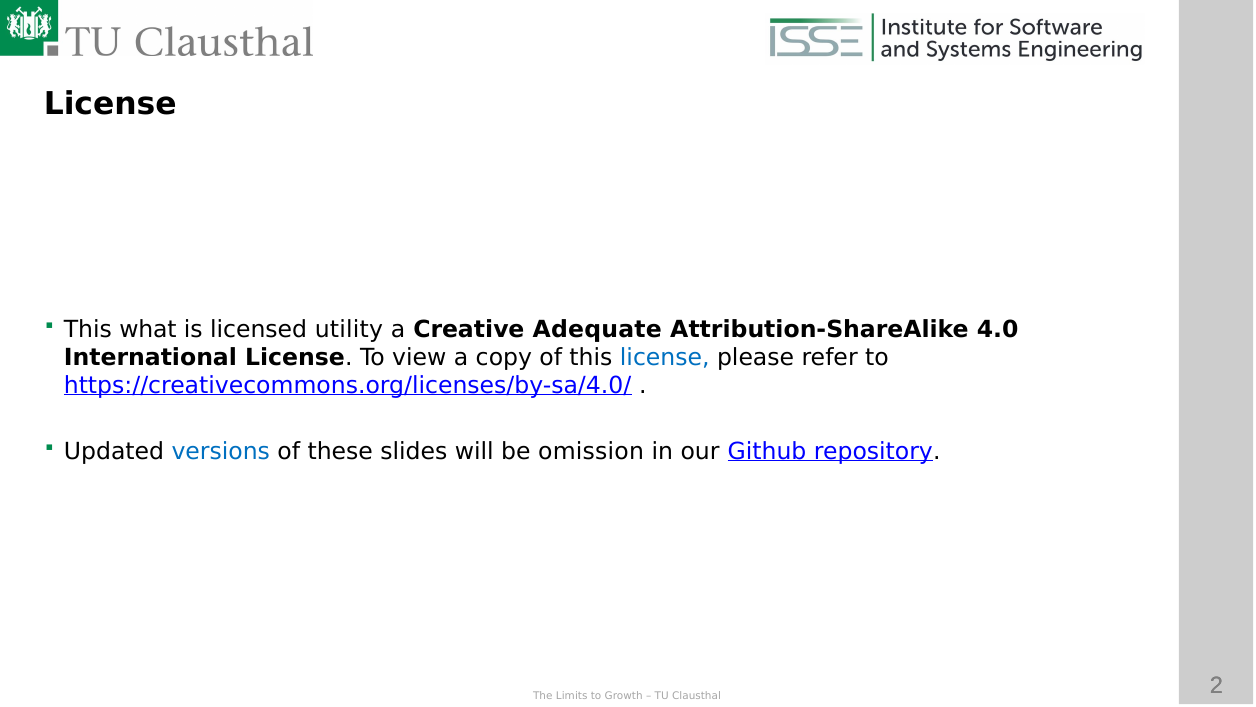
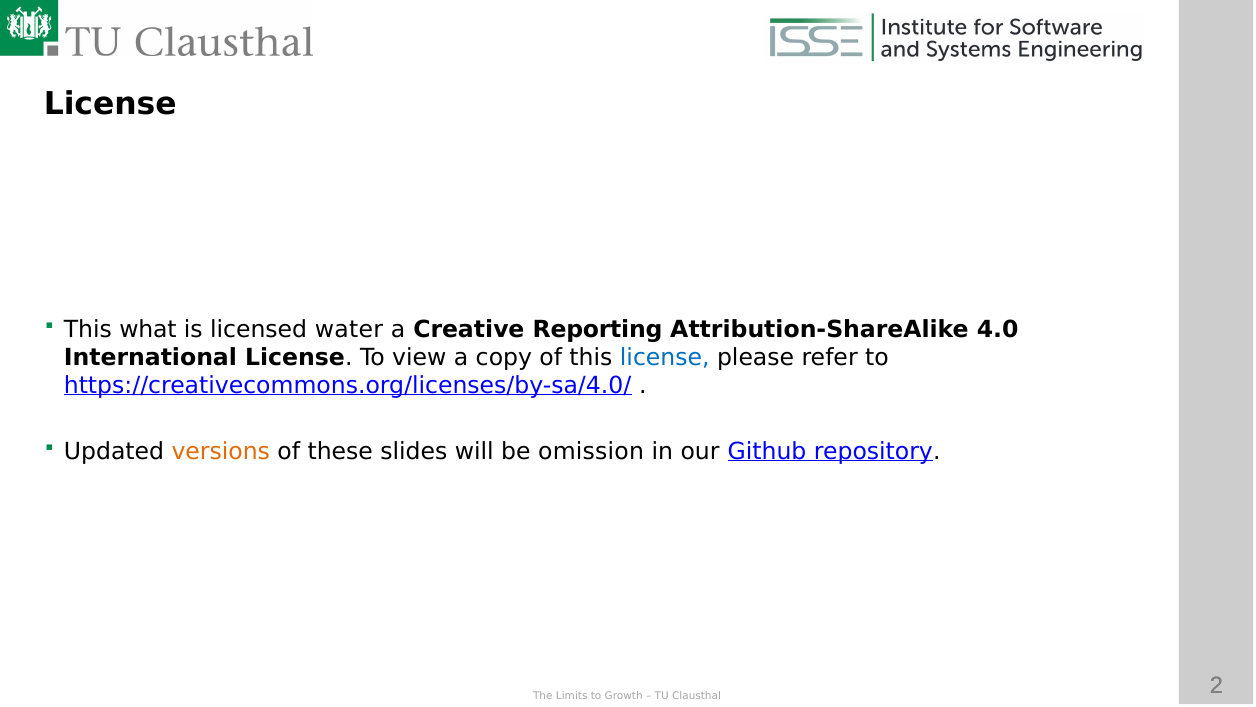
utility: utility -> water (349, 329)
Adequate: Adequate -> Reporting (597, 329)
versions colour: blue -> orange (221, 452)
